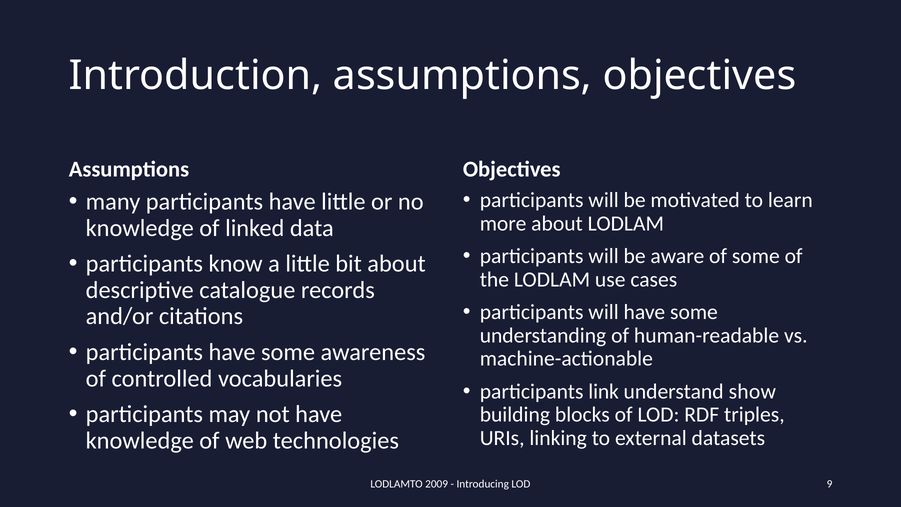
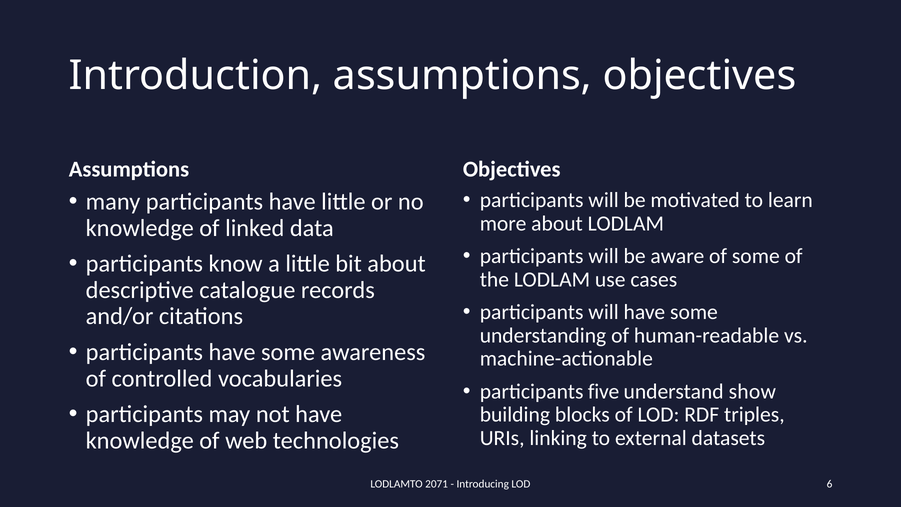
link: link -> five (604, 391)
2009: 2009 -> 2071 (437, 484)
9: 9 -> 6 (829, 484)
